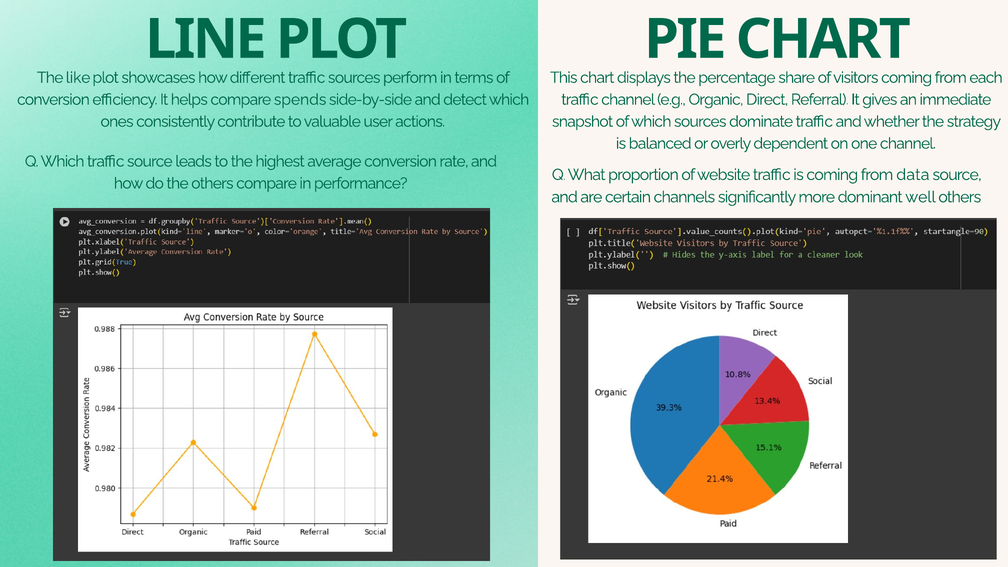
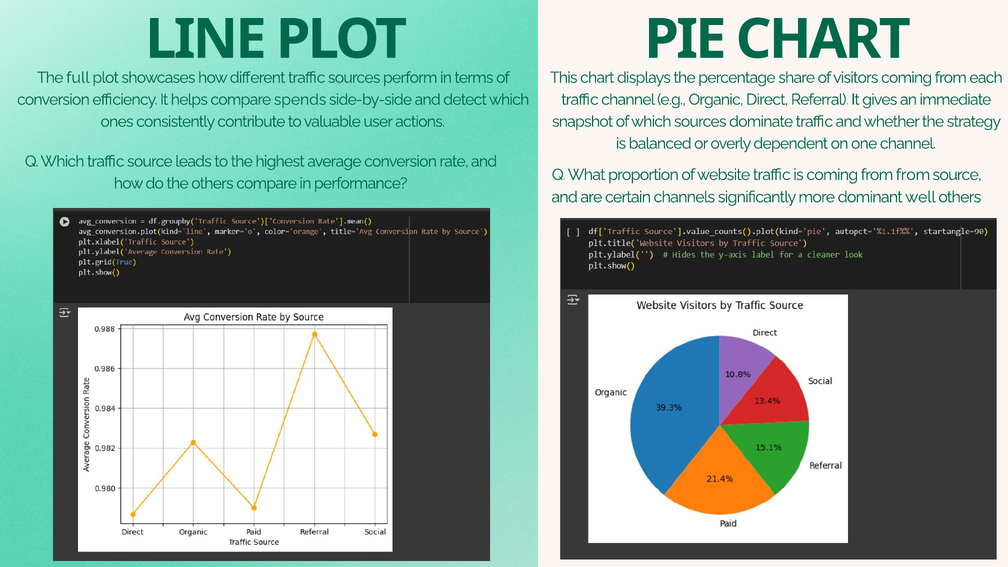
like: like -> full (78, 78)
from data: data -> from (913, 175)
